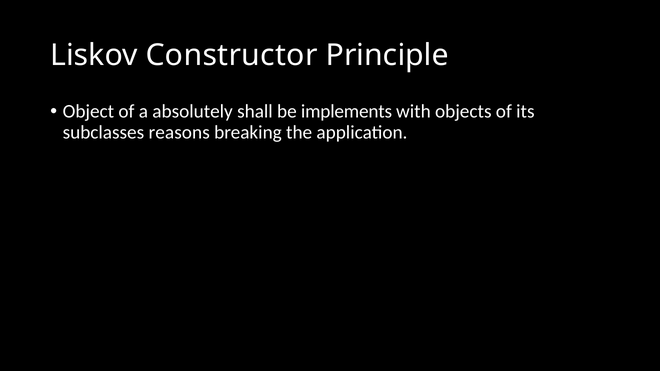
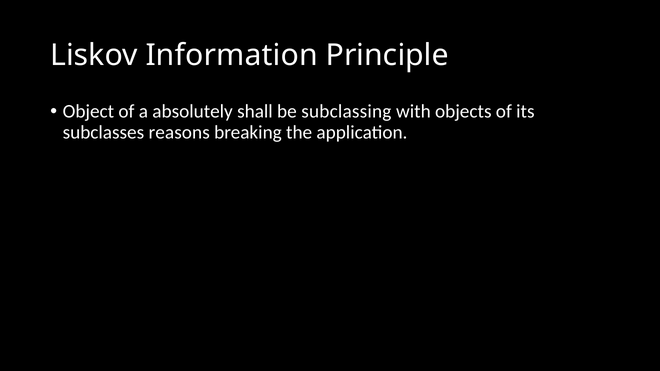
Constructor: Constructor -> Information (232, 55)
implements: implements -> subclassing (346, 112)
